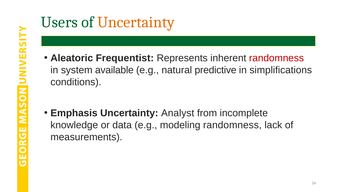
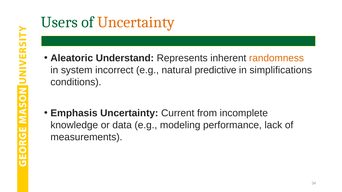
Frequentist: Frequentist -> Understand (125, 58)
randomness colour: red -> orange (276, 58)
available: available -> incorrect (114, 70)
Analyst: Analyst -> Current (178, 113)
modeling randomness: randomness -> performance (232, 125)
